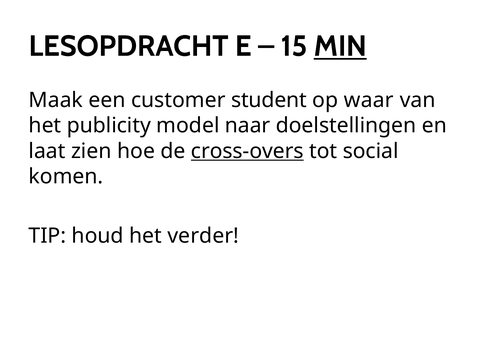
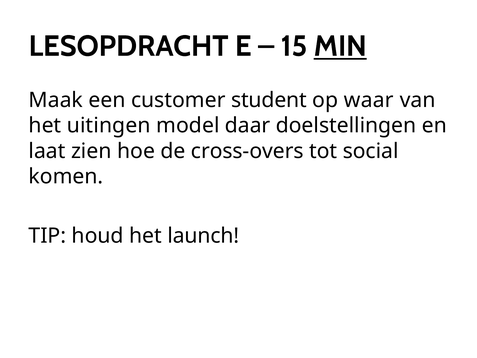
publicity: publicity -> uitingen (109, 126)
naar: naar -> daar (248, 126)
cross-overs underline: present -> none (247, 151)
verder: verder -> launch (203, 236)
